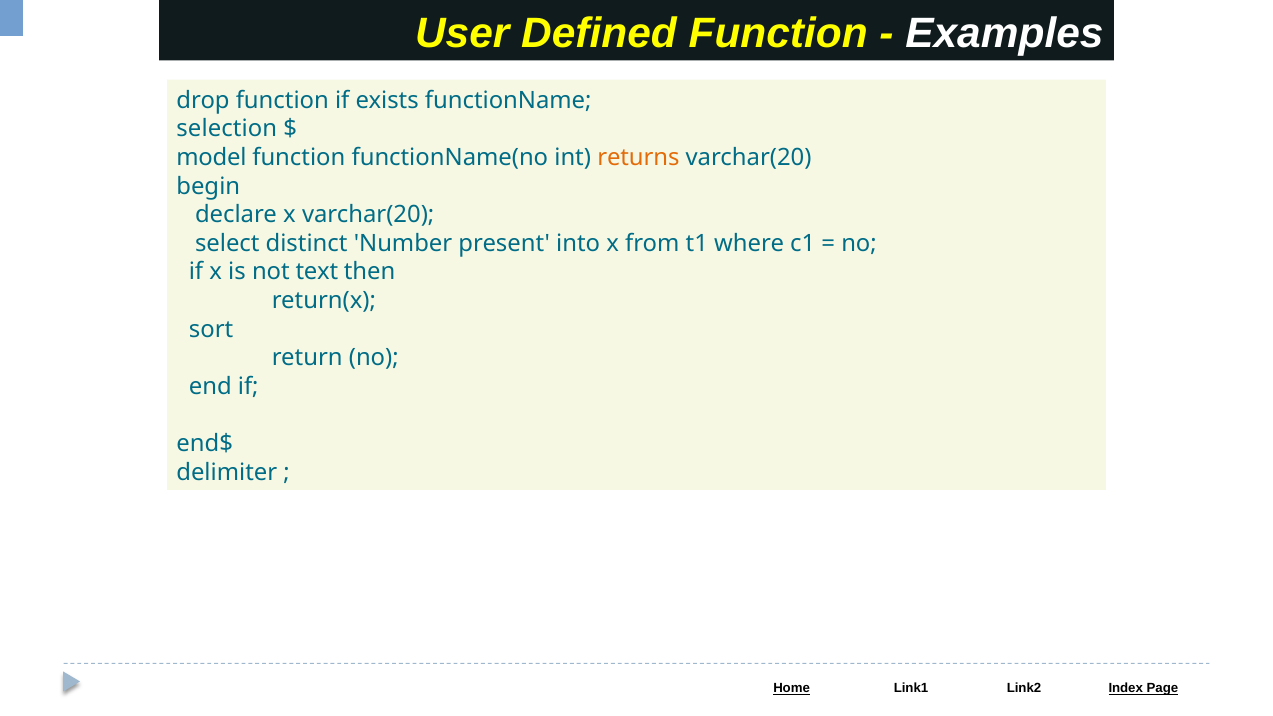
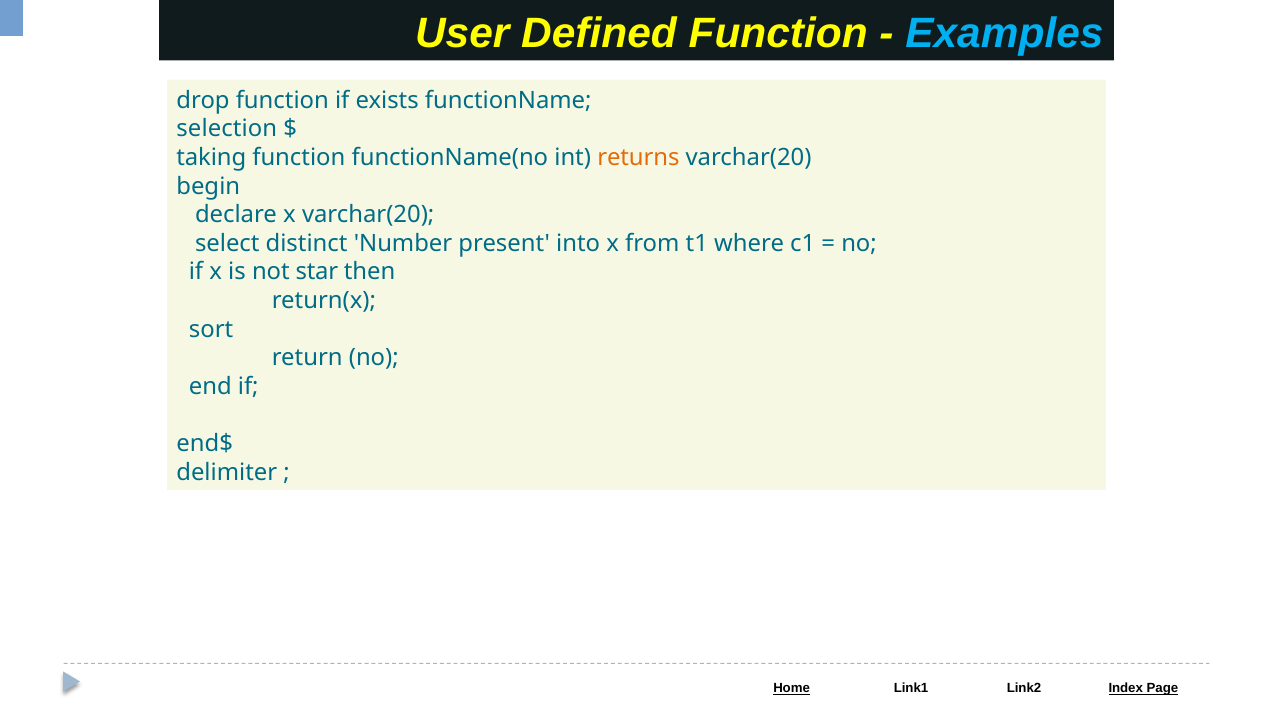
Examples colour: white -> light blue (1004, 33)
model: model -> taking (211, 158)
text: text -> star (317, 272)
